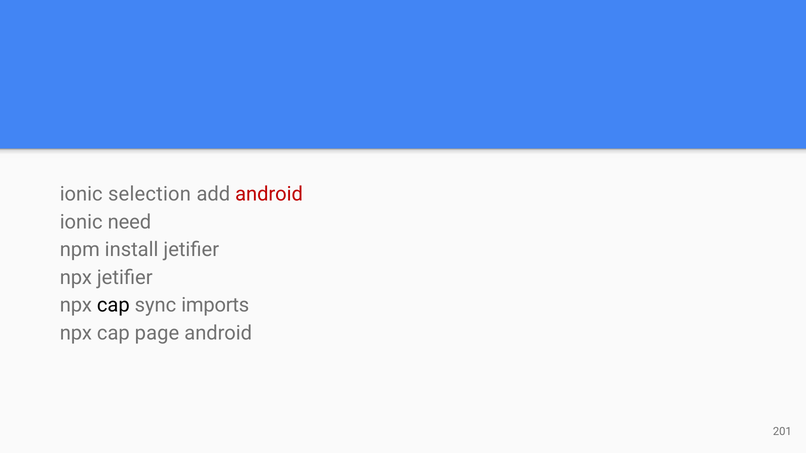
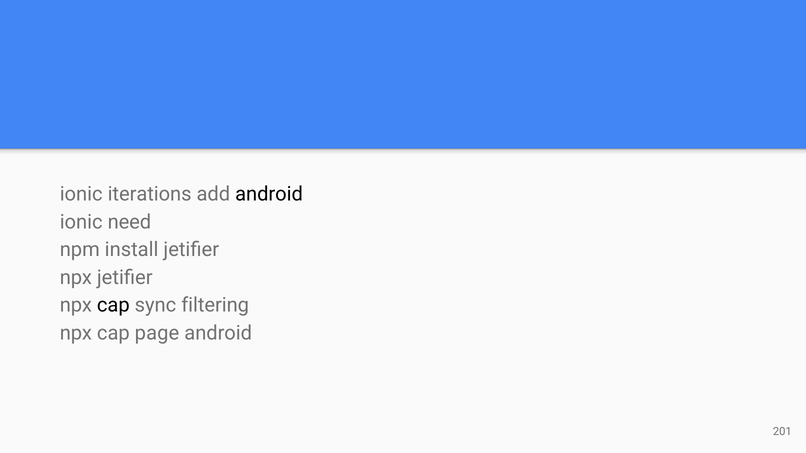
selection: selection -> iterations (150, 194)
android colour: red -> black (269, 194)
imports: imports -> filtering (215, 306)
